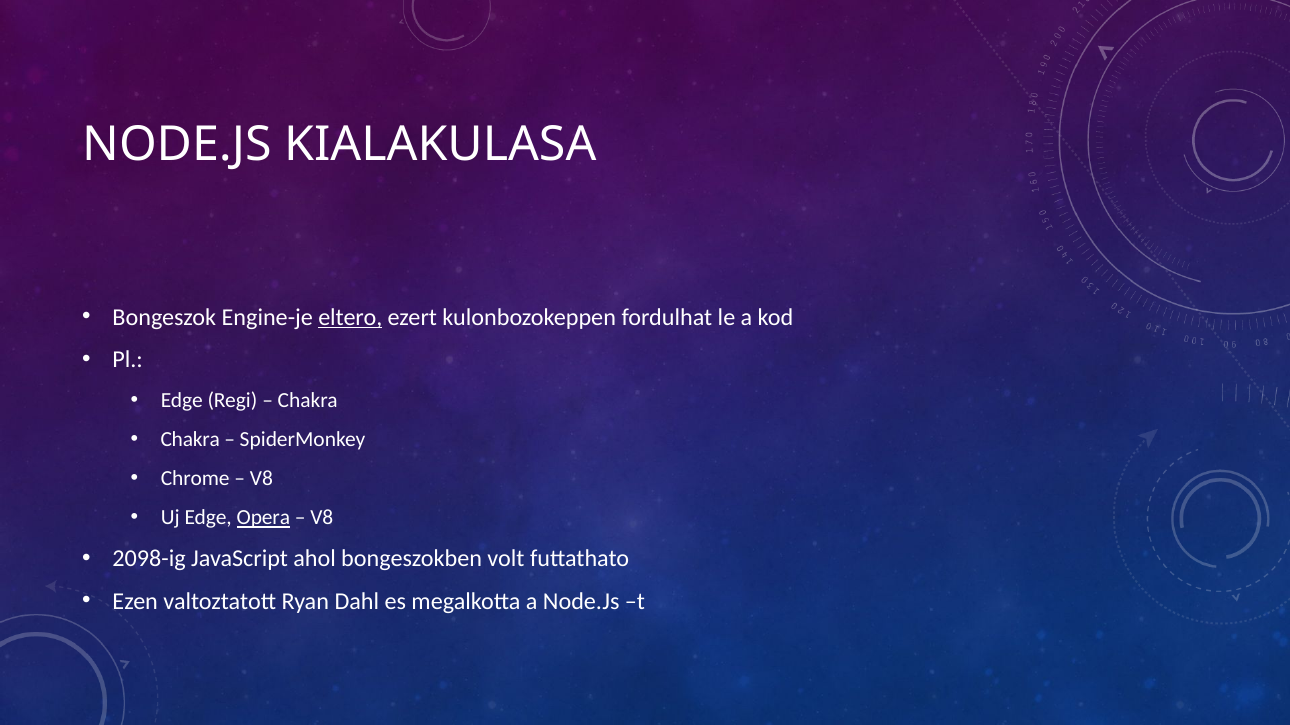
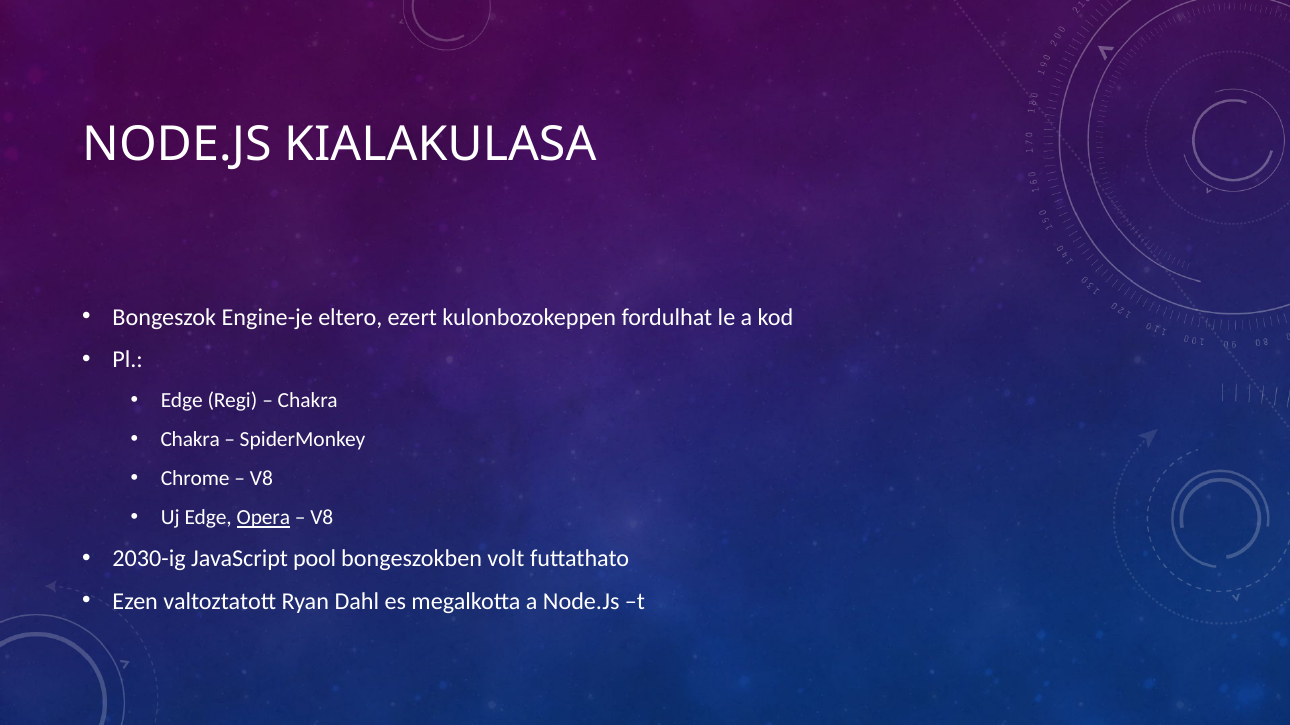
eltero underline: present -> none (350, 317)
2098-ig: 2098-ig -> 2030-ig (149, 559)
ahol: ahol -> pool (315, 559)
